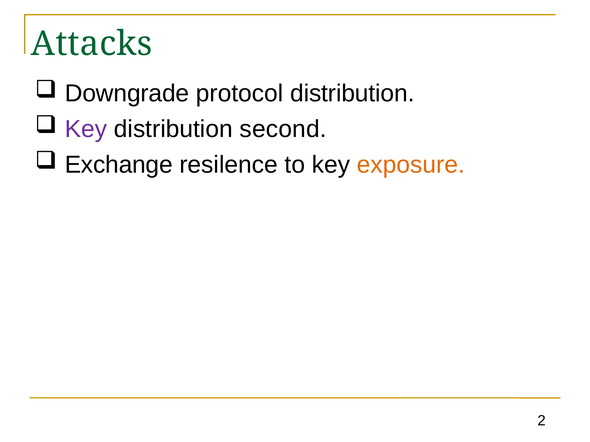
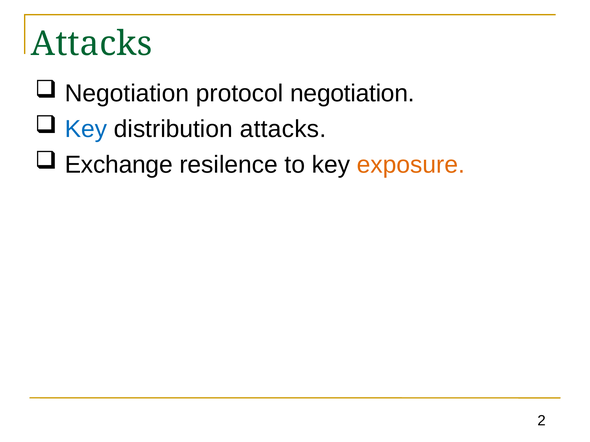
Downgrade: Downgrade -> Negotiation (127, 94)
protocol distribution: distribution -> negotiation (352, 94)
Key colour: purple -> blue (86, 129)
distribution second: second -> attacks (283, 129)
